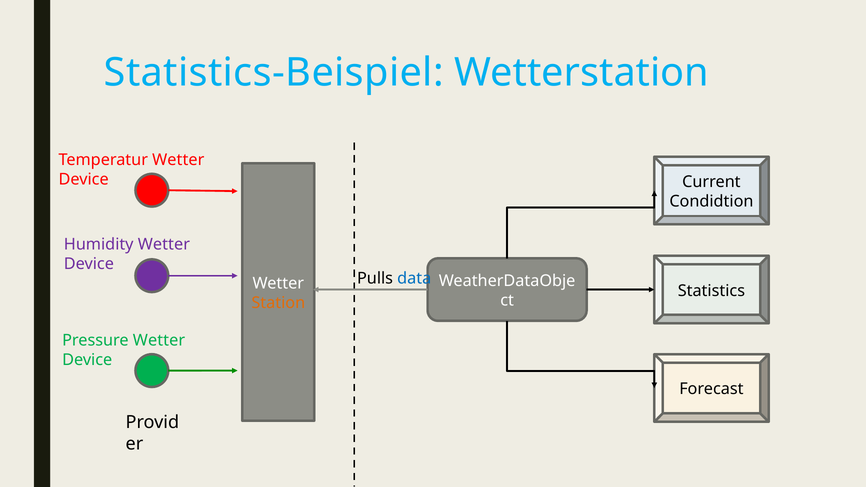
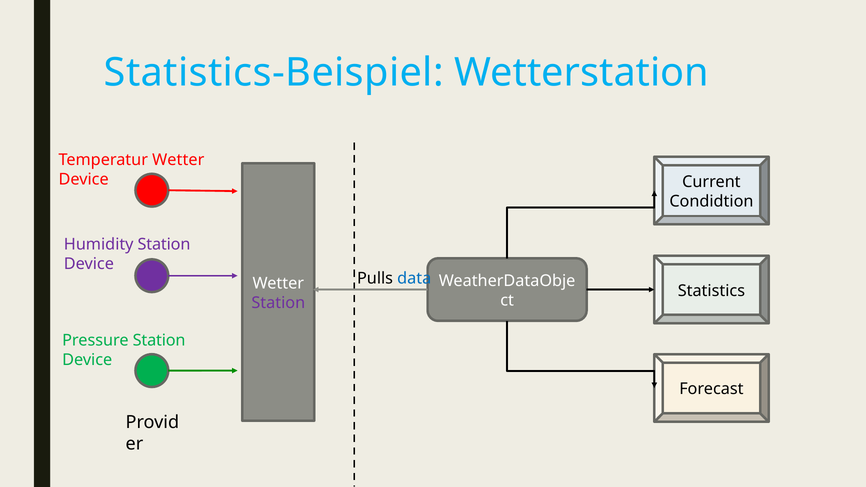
Humidity Wetter: Wetter -> Station (164, 245)
Station colour: orange -> purple (278, 303)
Pressure Wetter: Wetter -> Station (159, 341)
